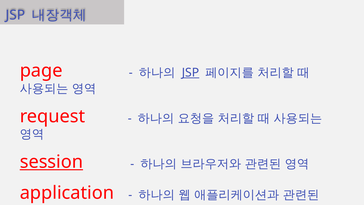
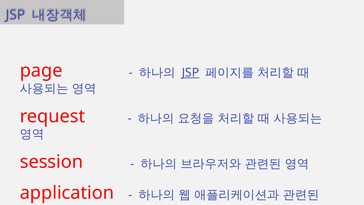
session underline: present -> none (51, 162)
